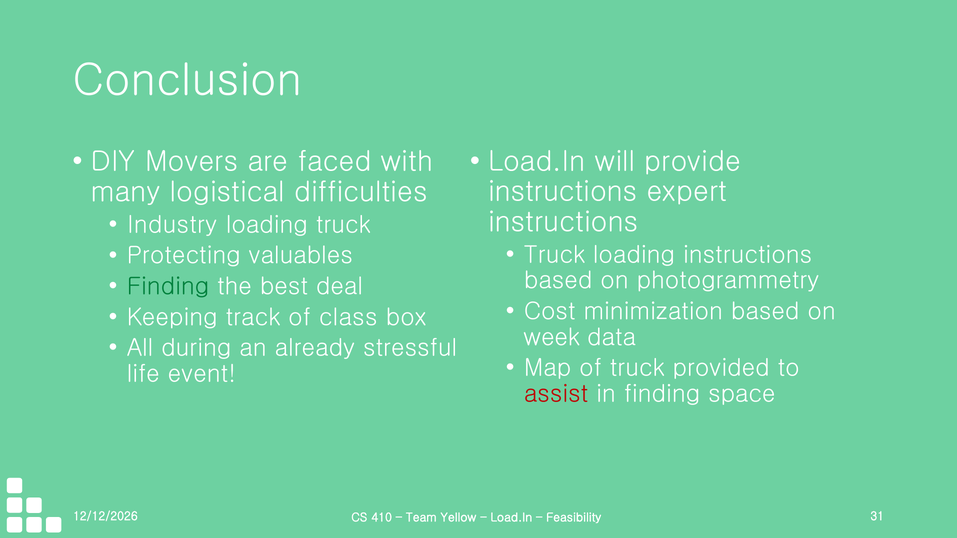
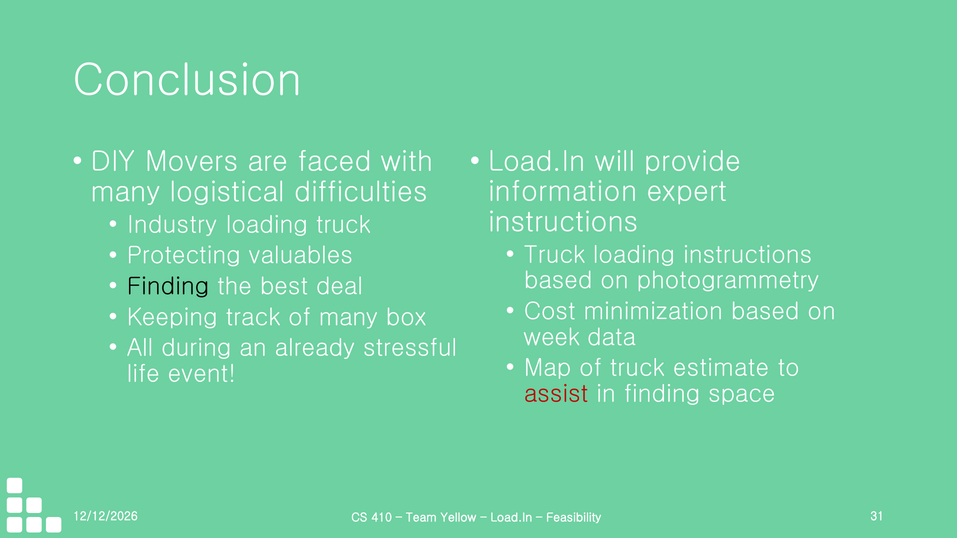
instructions: instructions -> information (563, 192)
Finding colour: green -> black (168, 287)
of class: class -> many (348, 317)
provided: provided -> estimate (721, 368)
